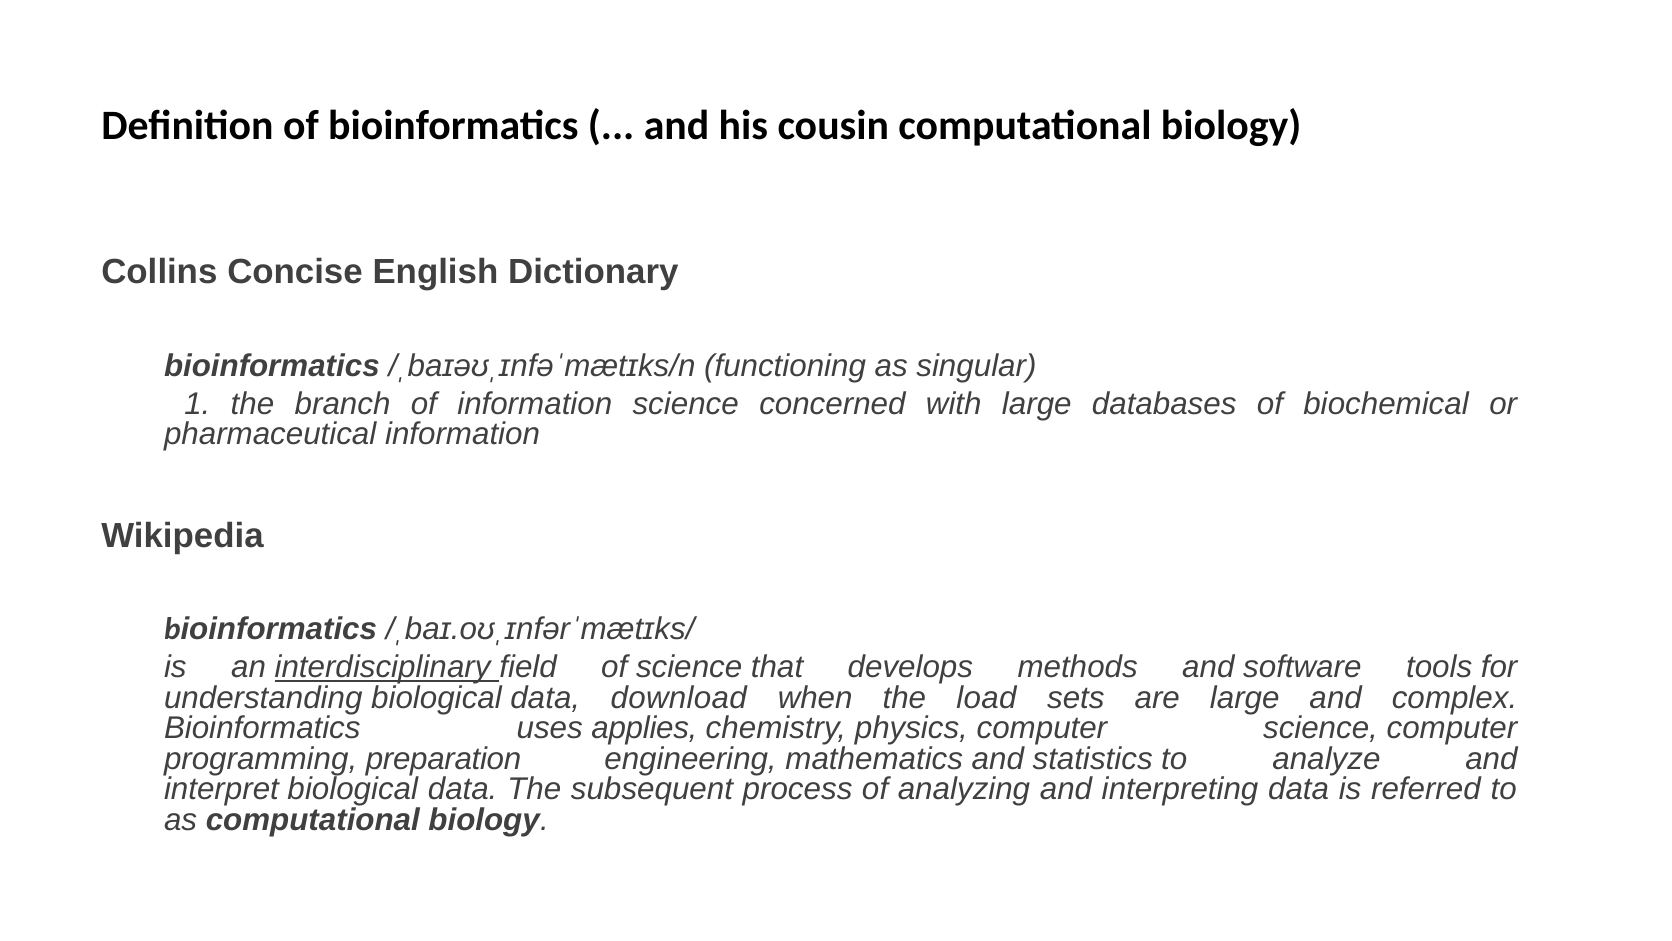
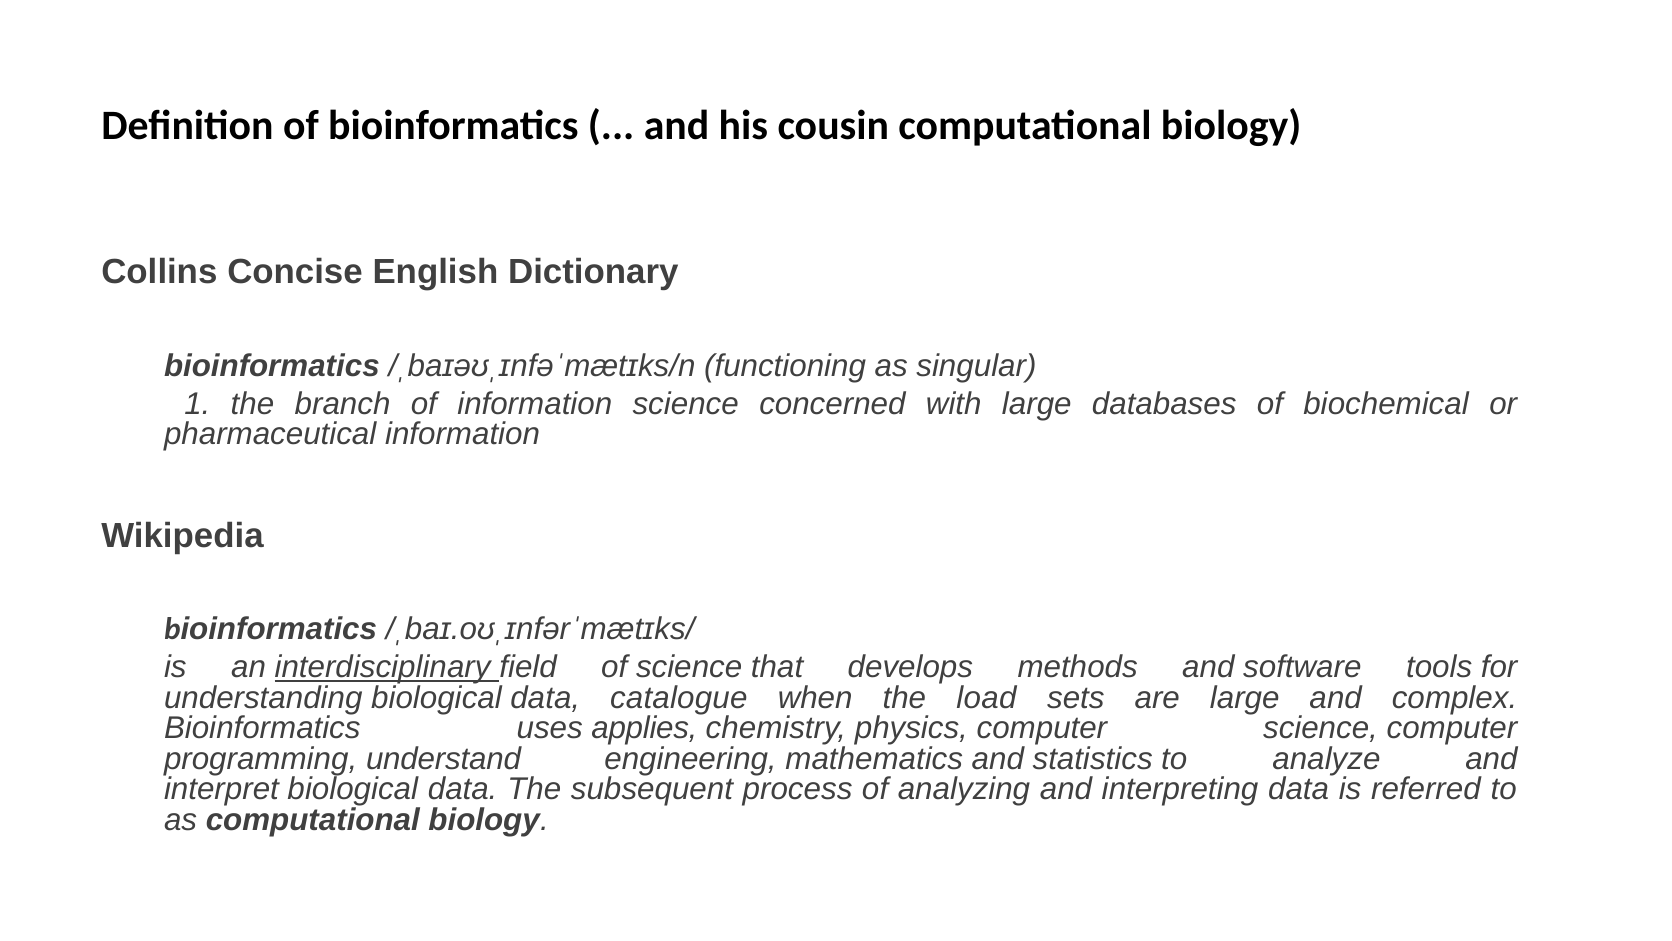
download: download -> catalogue (679, 697)
preparation: preparation -> understand (444, 758)
